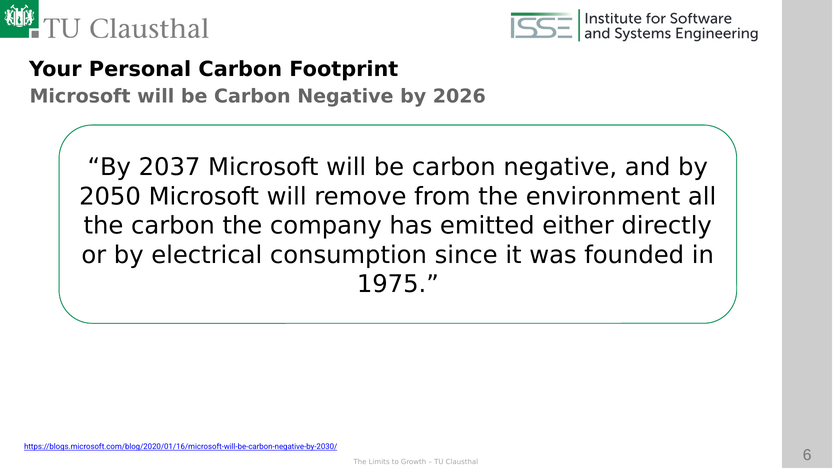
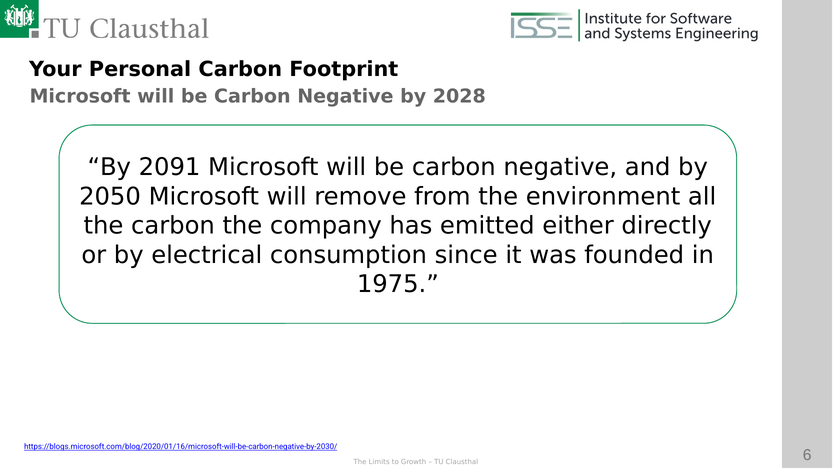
2026: 2026 -> 2028 (459, 97)
2037: 2037 -> 2091 (170, 167)
